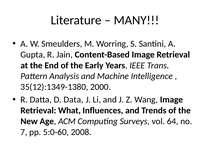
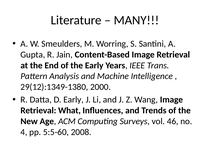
35(12):1349-1380: 35(12):1349-1380 -> 29(12):1349-1380 (54, 87)
D Data: Data -> Early (74, 100)
64: 64 -> 46 (173, 122)
7: 7 -> 4 (24, 133)
5:0-60: 5:0-60 -> 5:5-60 (56, 133)
